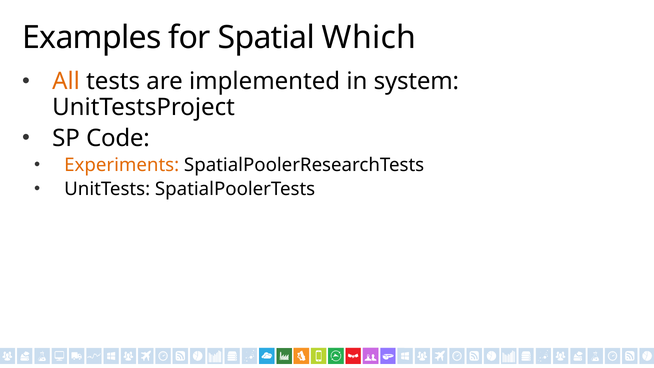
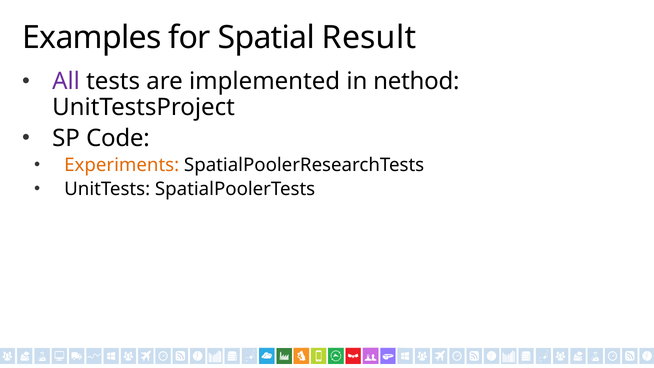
Which: Which -> Result (369, 37)
All colour: orange -> purple (66, 81)
system: system -> nethod (416, 81)
